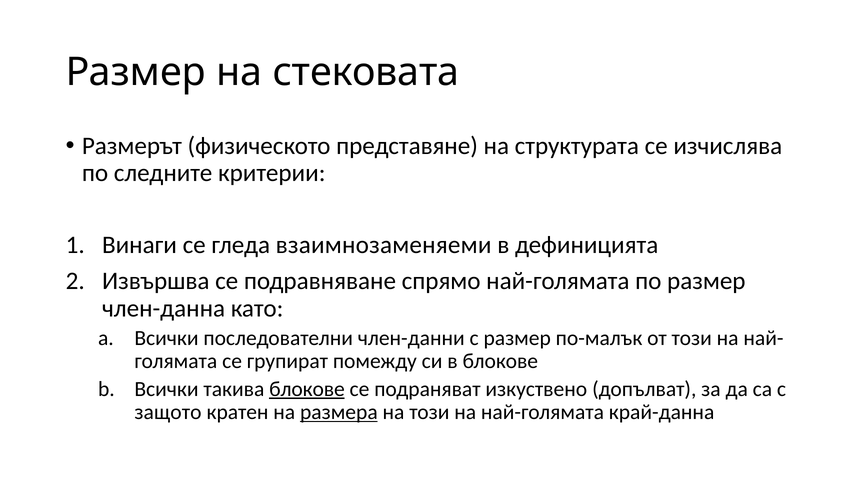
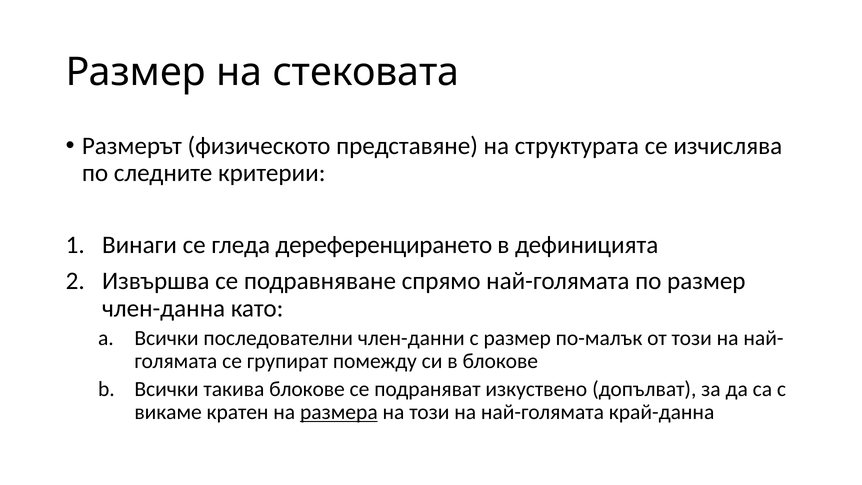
взаимнозаменяеми: взаимнозаменяеми -> дереференцирането (384, 245)
блокове underline: present -> none (307, 389)
защото: защото -> викаме (168, 412)
